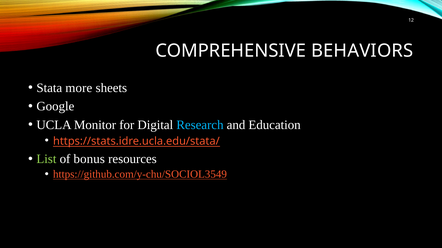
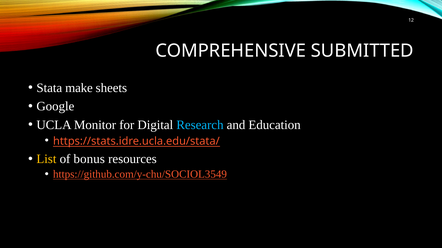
BEHAVIORS: BEHAVIORS -> SUBMITTED (362, 51)
more: more -> make (79, 88)
List colour: light green -> yellow (46, 159)
